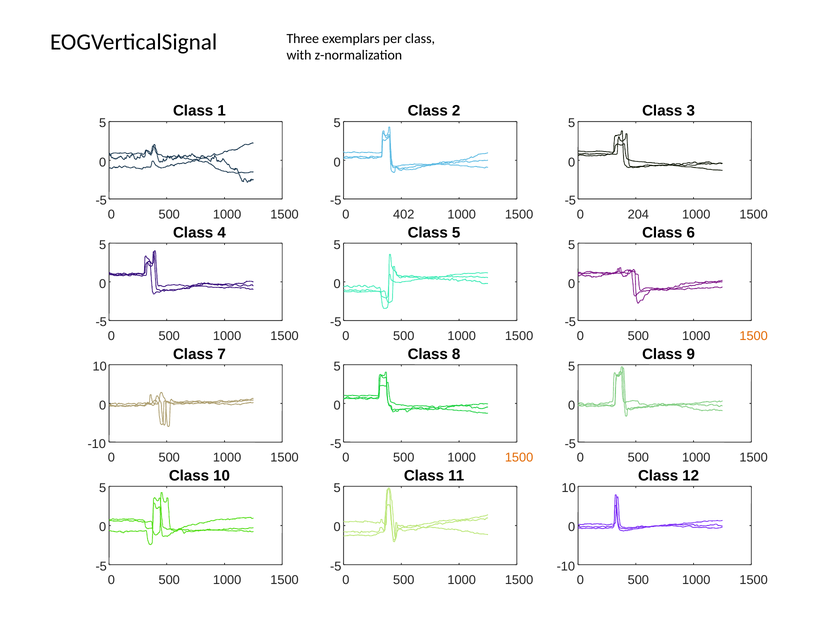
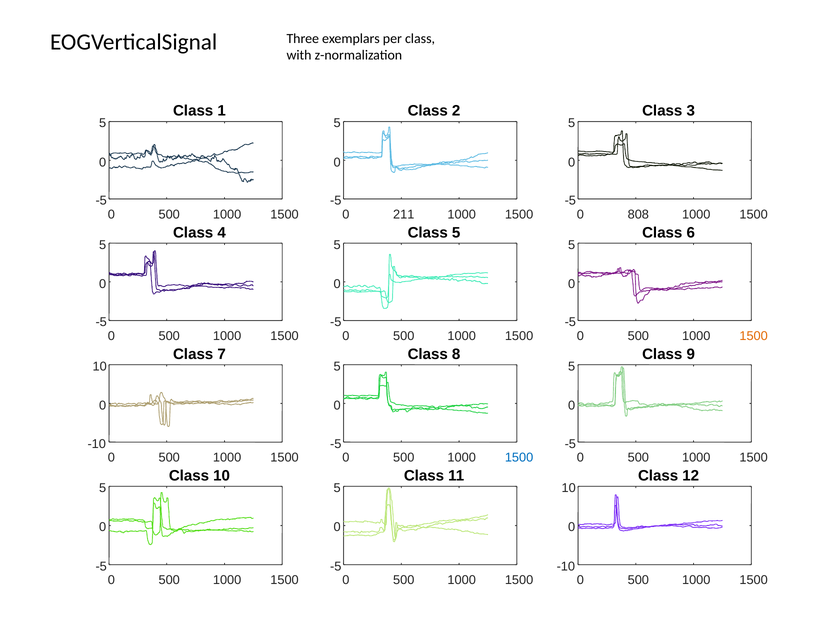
402: 402 -> 211 (404, 215)
204: 204 -> 808 (638, 215)
1500 colour: orange -> blue (519, 458)
